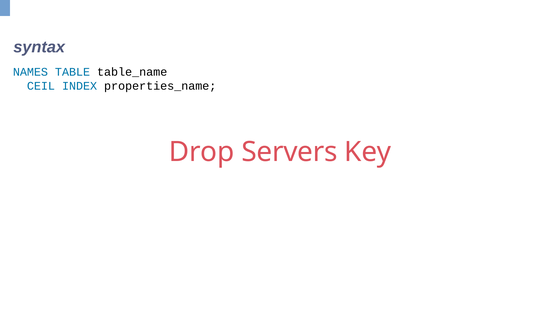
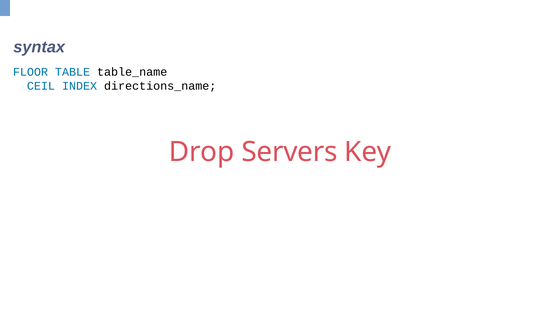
NAMES: NAMES -> FLOOR (30, 72)
properties_name: properties_name -> directions_name (160, 86)
